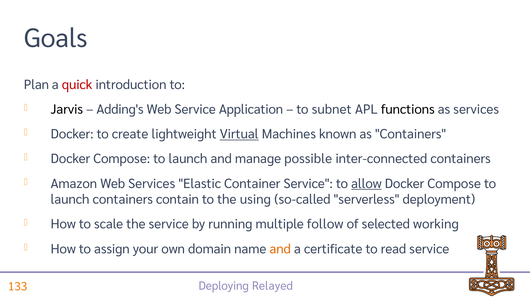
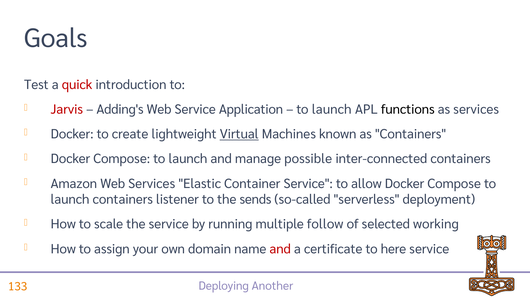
Plan: Plan -> Test (36, 85)
Jarvis colour: black -> red (67, 110)
subnet: subnet -> launch (332, 110)
allow underline: present -> none (366, 184)
contain: contain -> listener (177, 200)
using: using -> sends (256, 200)
and colour: orange -> red (280, 249)
read: read -> here (393, 249)
Relayed: Relayed -> Another (272, 286)
